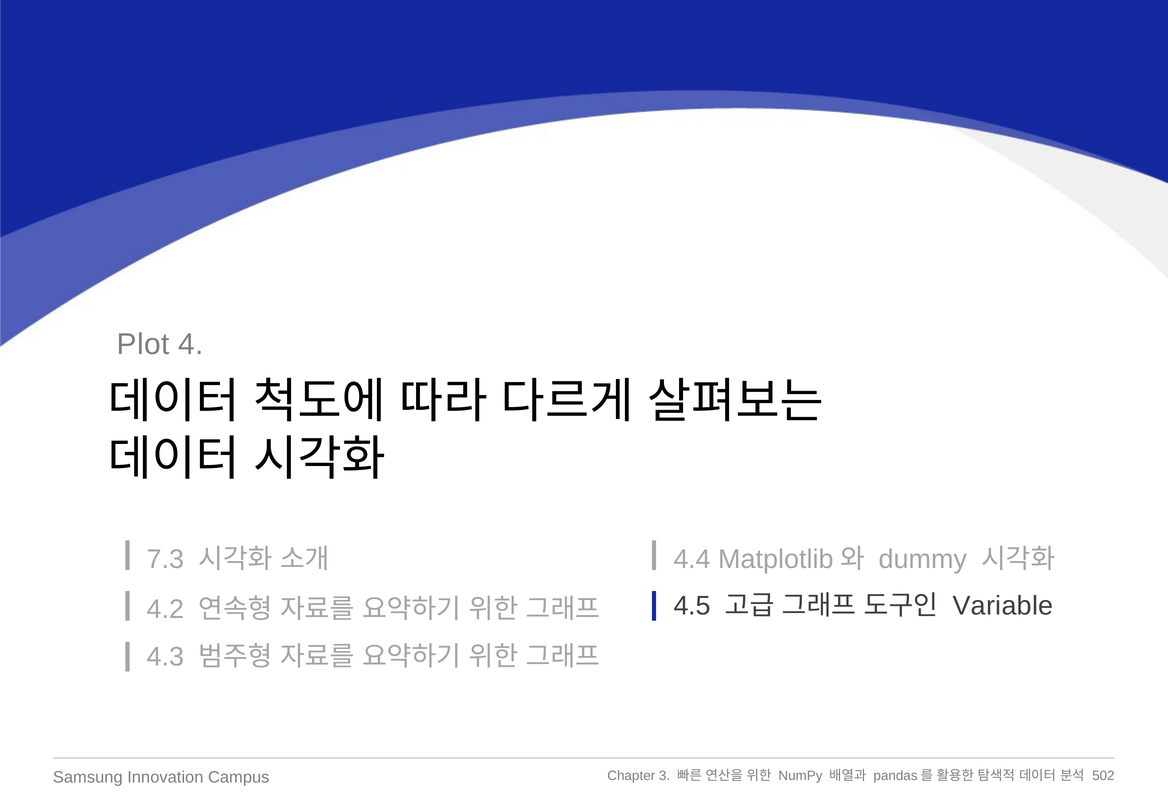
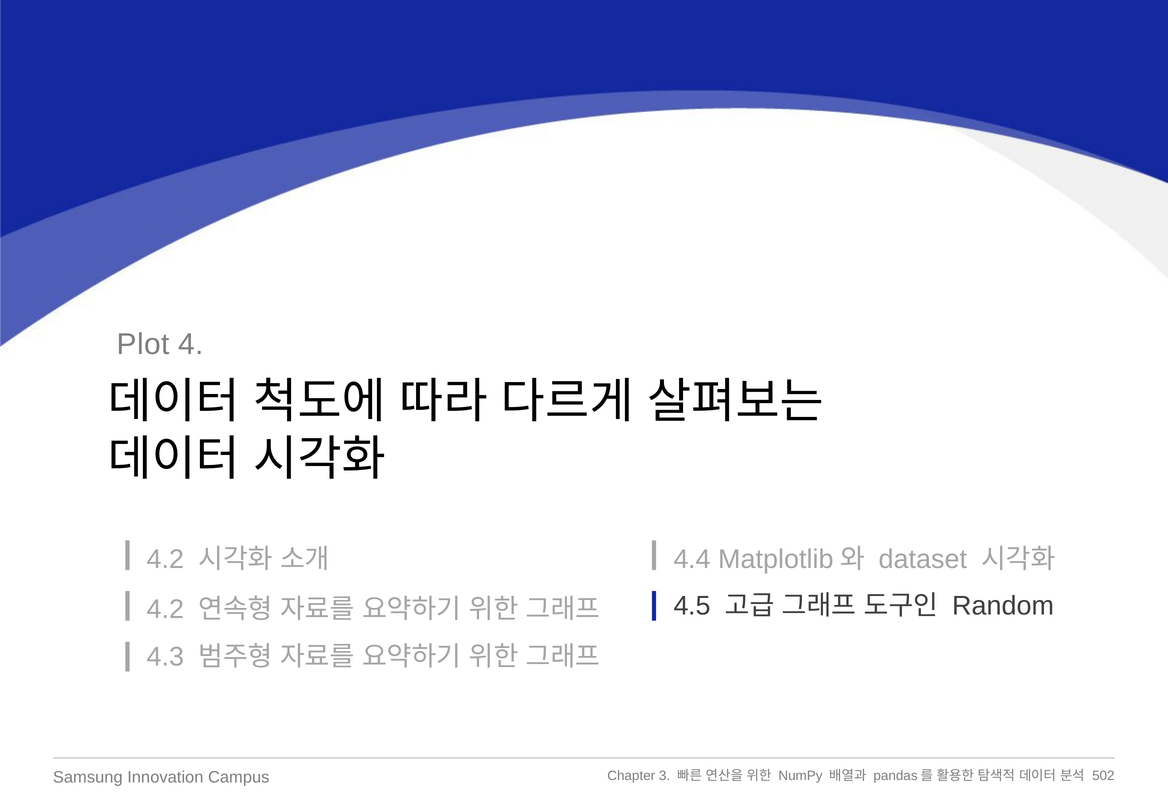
dummy: dummy -> dataset (923, 559)
7.3: 7.3 -> 4.2 (166, 559)
Variable: Variable -> Random (1003, 606)
